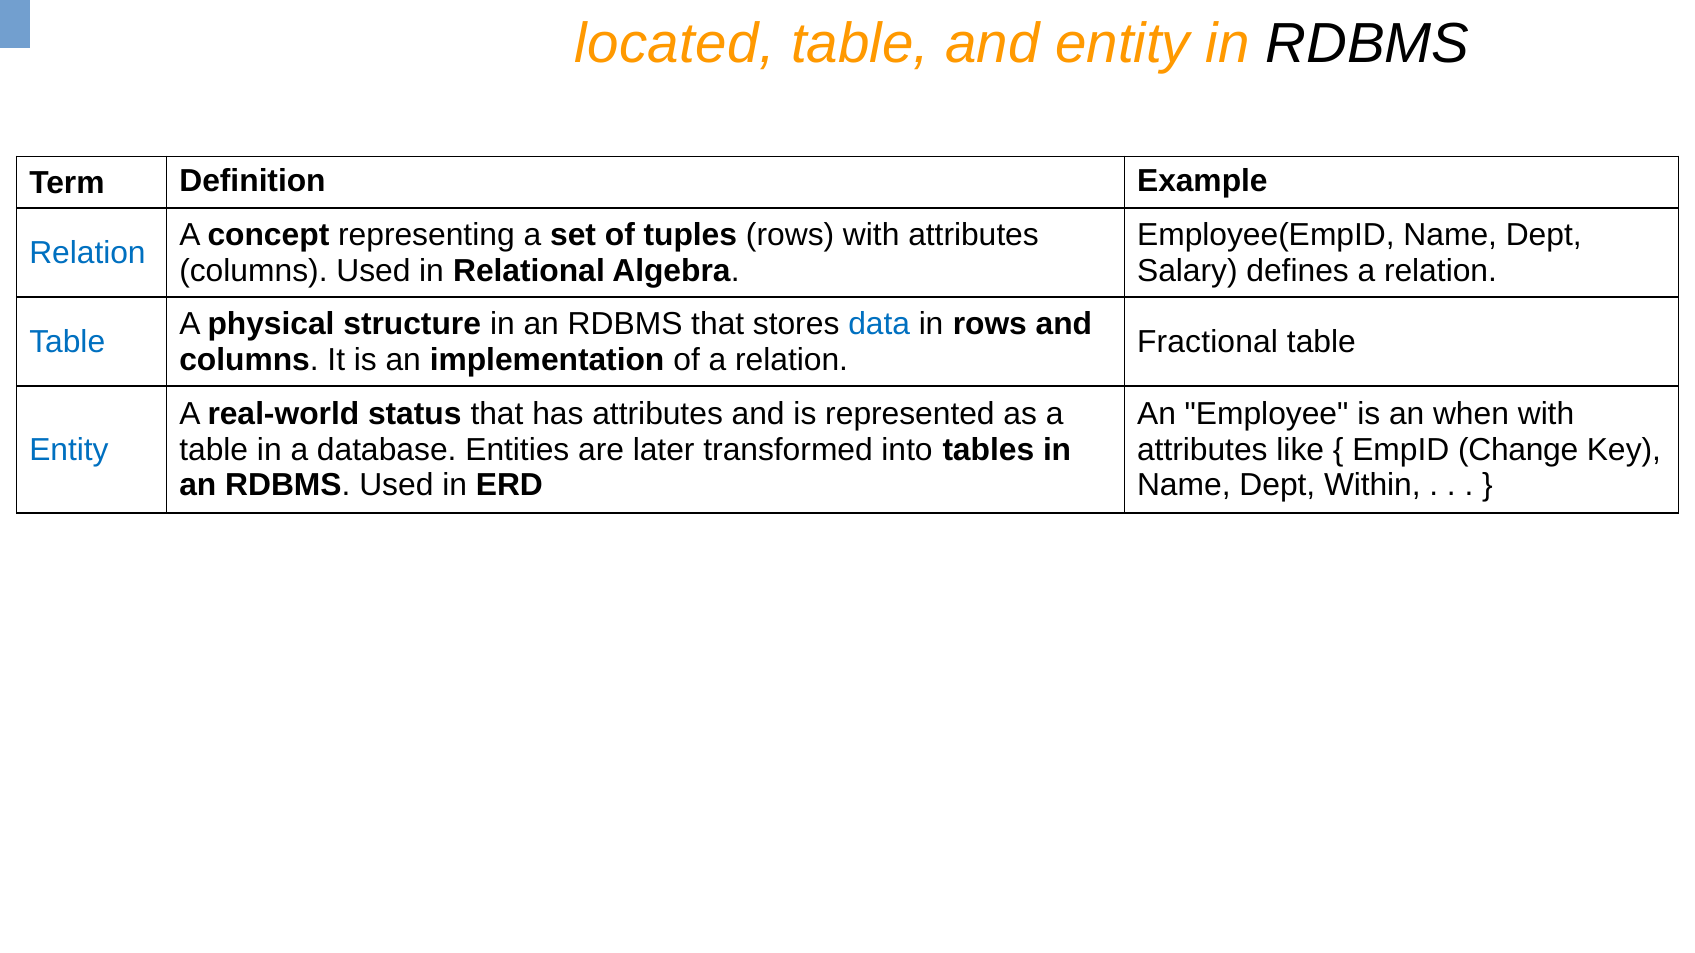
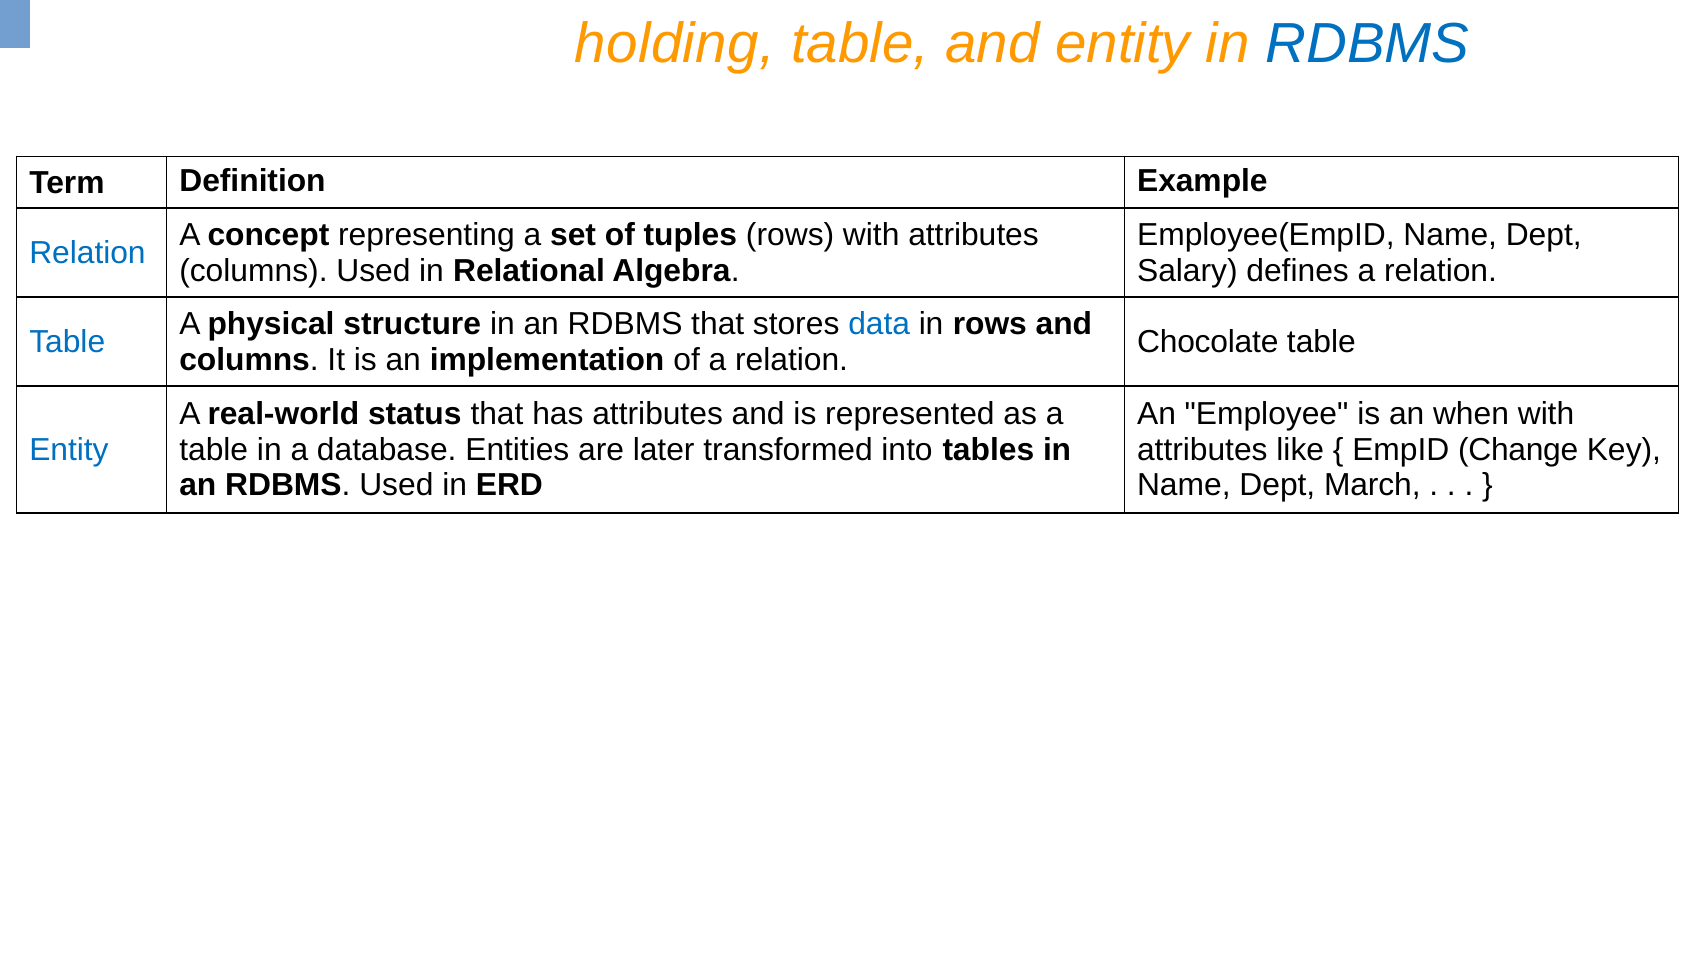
located: located -> holding (675, 44)
RDBMS colour: black -> blue (1368, 44)
Fractional: Fractional -> Chocolate (1208, 342)
Within: Within -> March (1372, 486)
